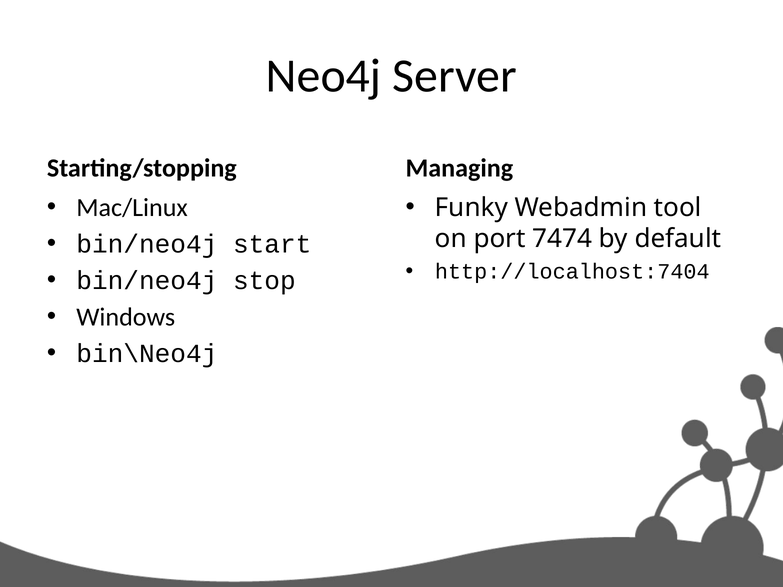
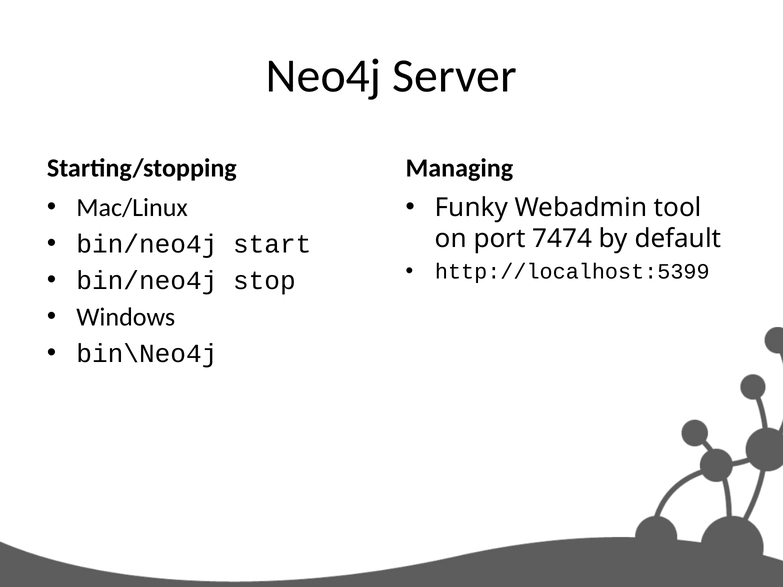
http://localhost:7404: http://localhost:7404 -> http://localhost:5399 (572, 272)
